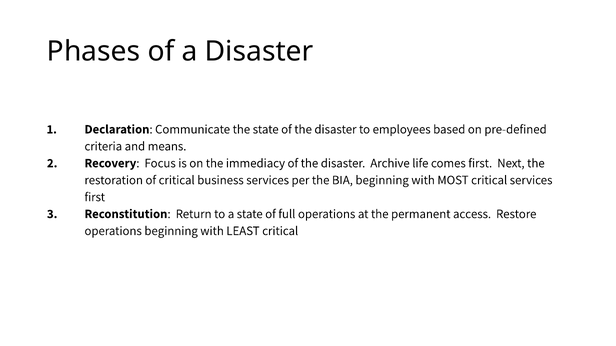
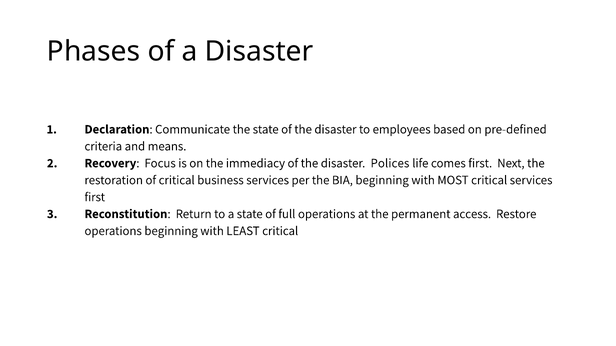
Archive: Archive -> Polices (390, 163)
